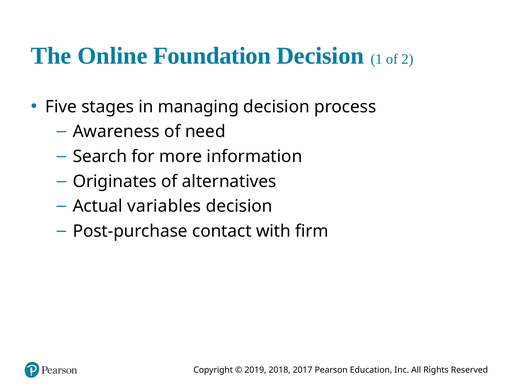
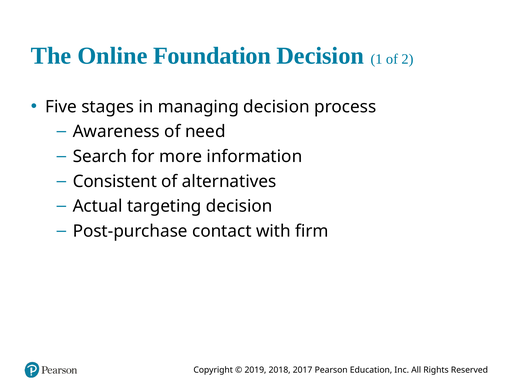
Originates: Originates -> Consistent (115, 181)
variables: variables -> targeting (164, 206)
